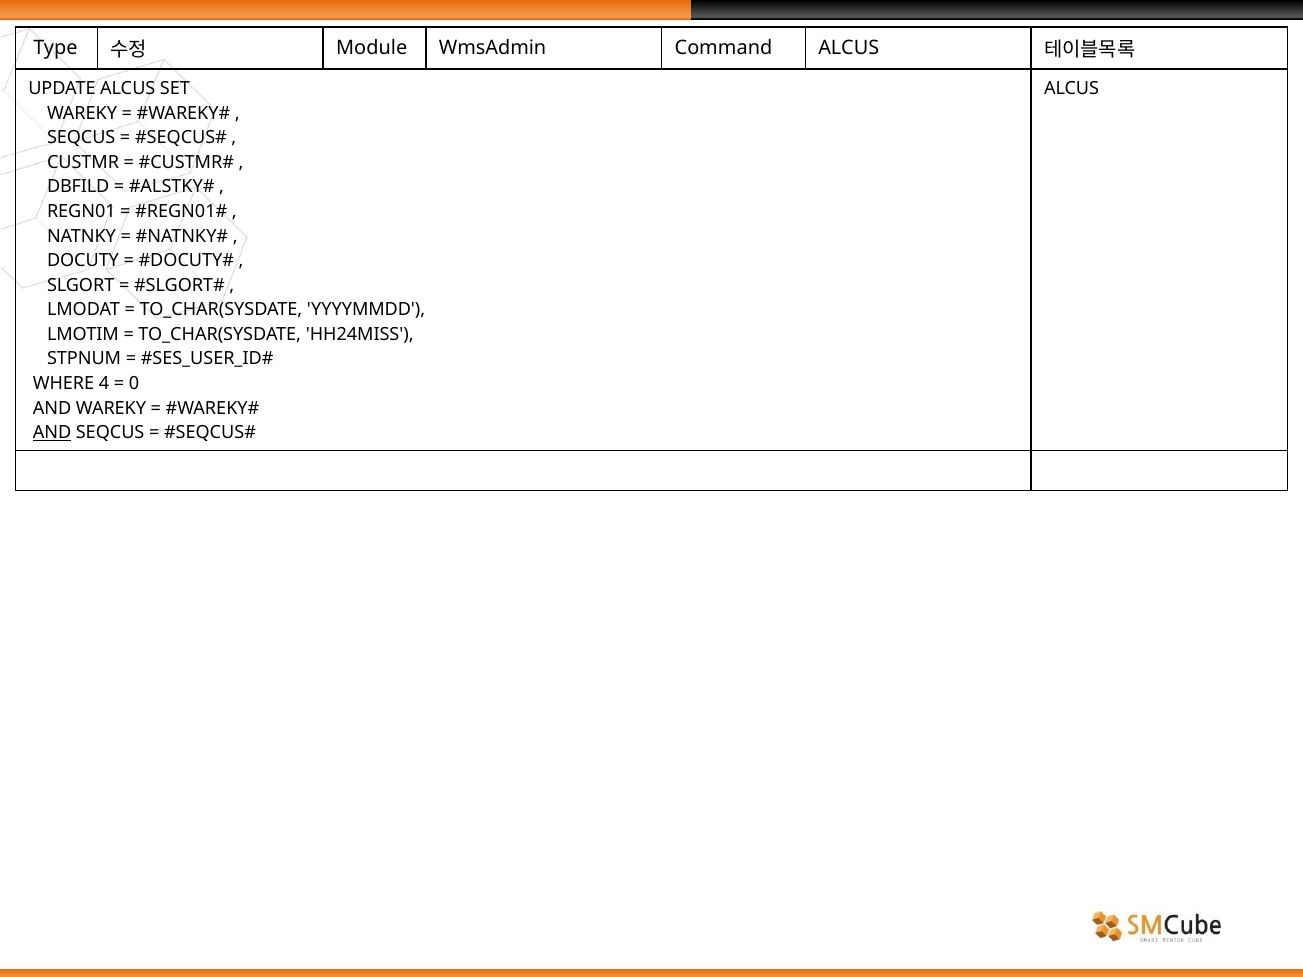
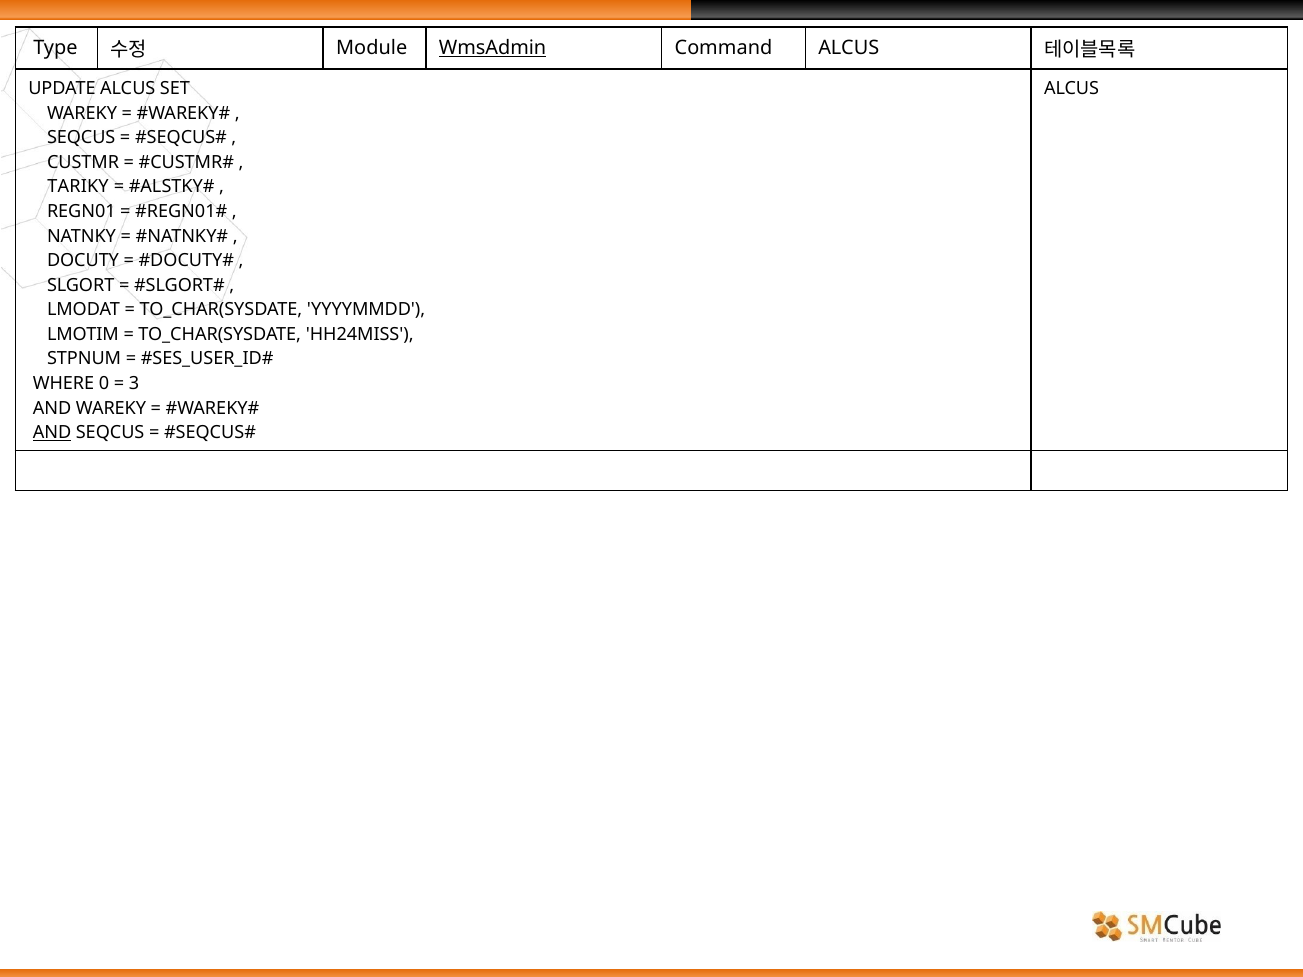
WmsAdmin underline: none -> present (493, 48)
DBFILD: DBFILD -> TARIKY (78, 187)
4: 4 -> 0 (104, 384)
0: 0 -> 3 (134, 384)
